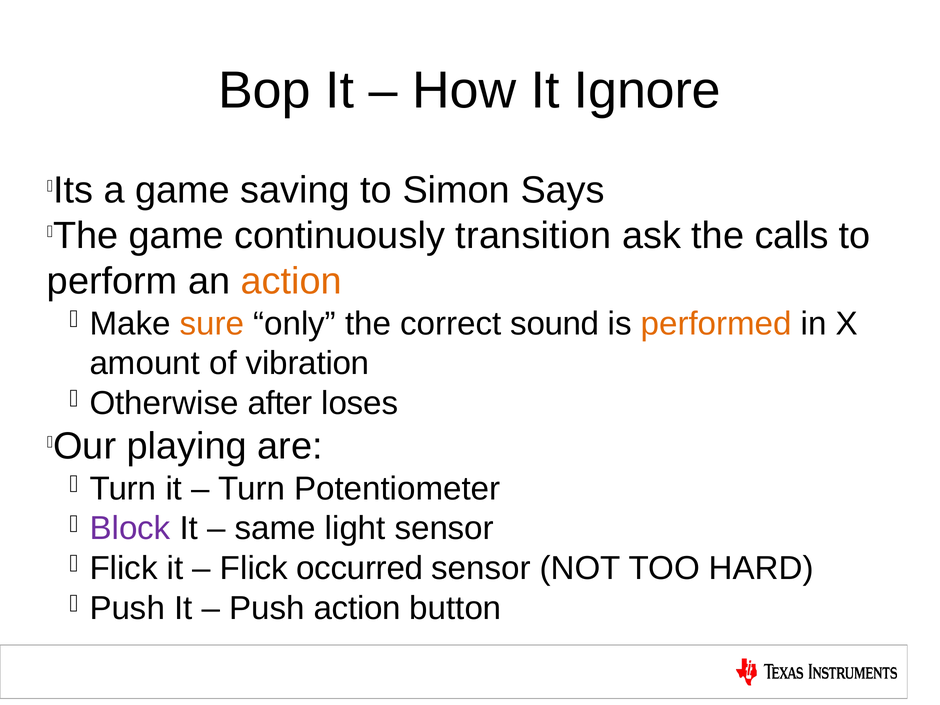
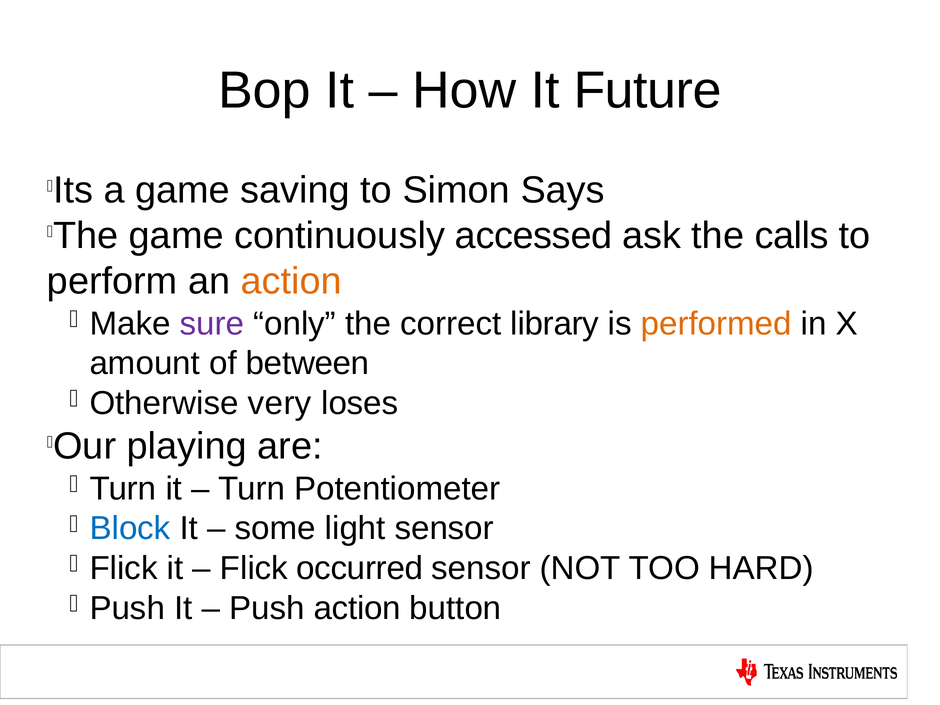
Ignore: Ignore -> Future (648, 91)
transition: transition -> accessed (534, 236)
sure colour: orange -> purple (212, 324)
sound: sound -> library (555, 324)
vibration: vibration -> between (308, 363)
after: after -> very (280, 403)
Block colour: purple -> blue (130, 528)
same: same -> some (275, 528)
